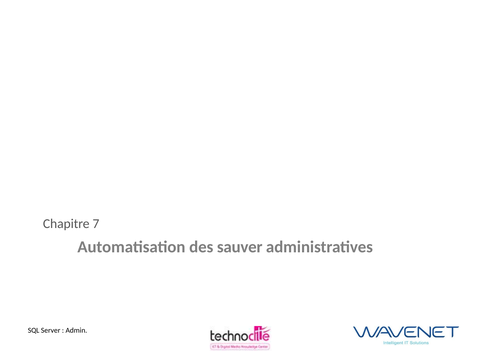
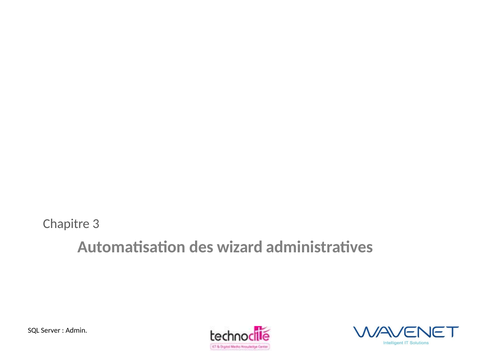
7: 7 -> 3 (96, 224)
sauver: sauver -> wizard (240, 247)
